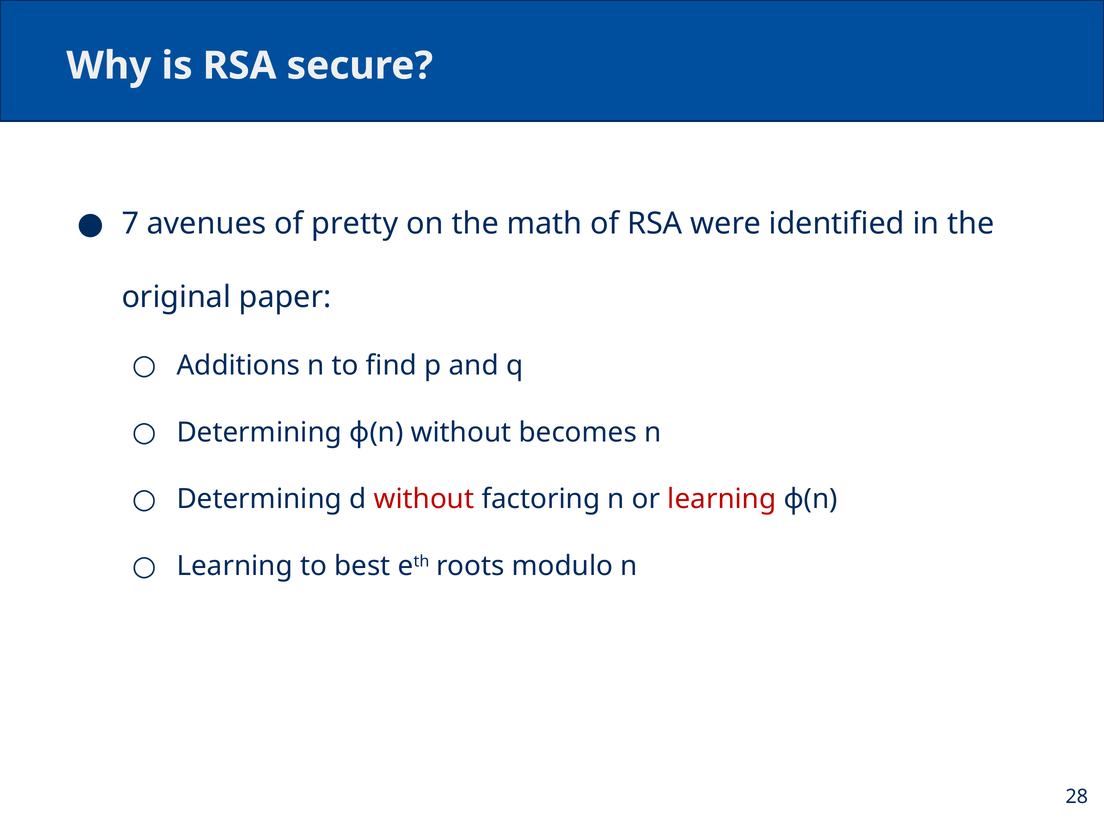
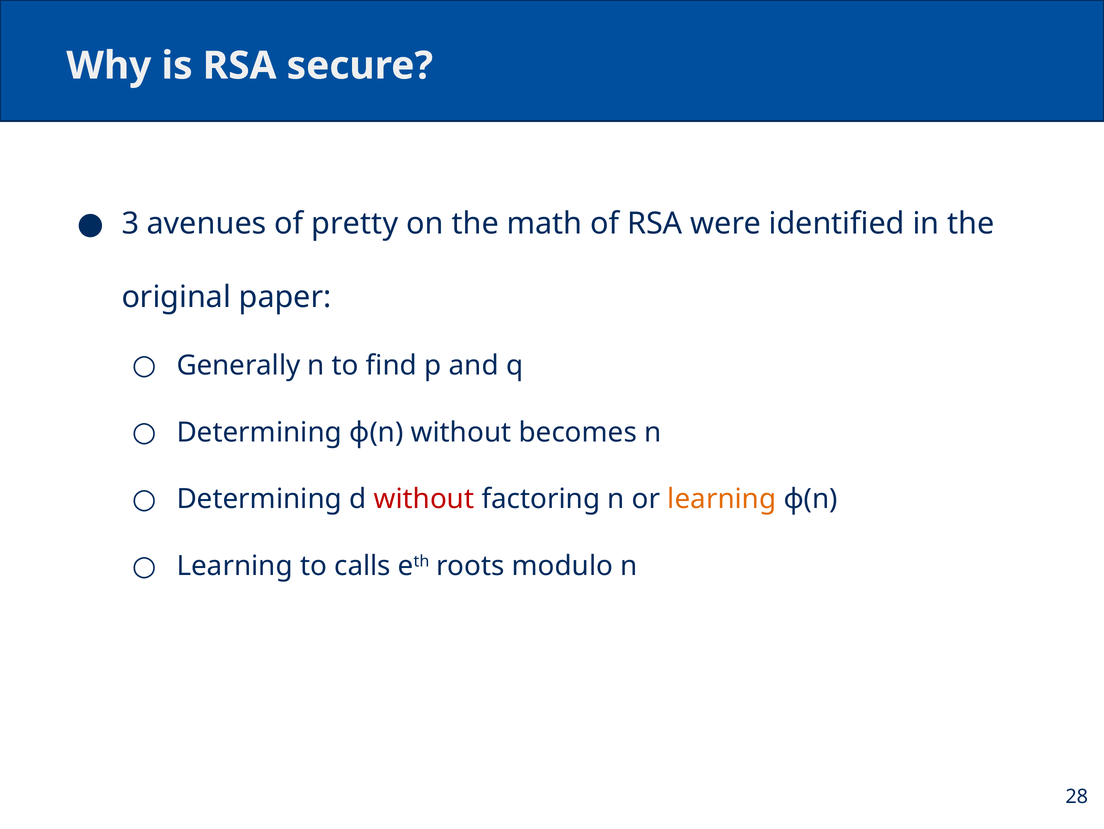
7: 7 -> 3 (130, 224)
Additions: Additions -> Generally (238, 365)
learning colour: red -> orange (722, 499)
best: best -> calls (362, 566)
